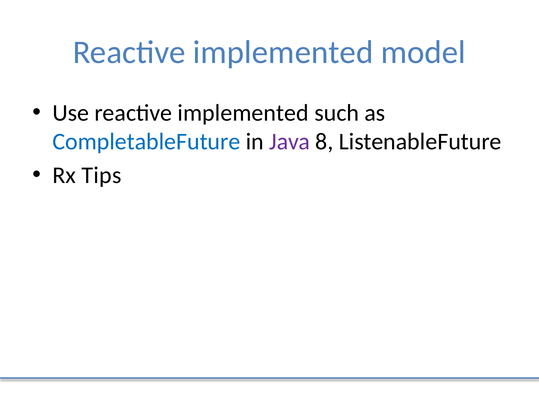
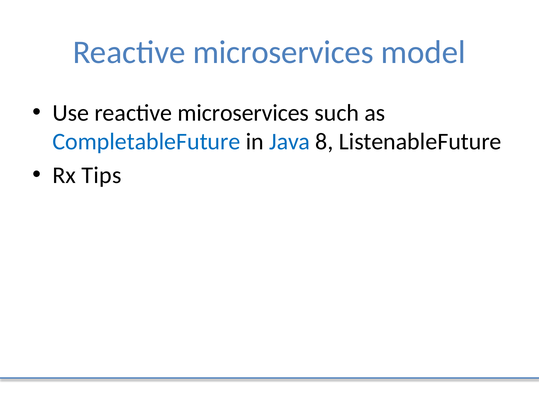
implemented: implemented -> microservices (283, 52)
Use reactive implemented: implemented -> microservices (243, 113)
Java colour: purple -> blue (290, 142)
